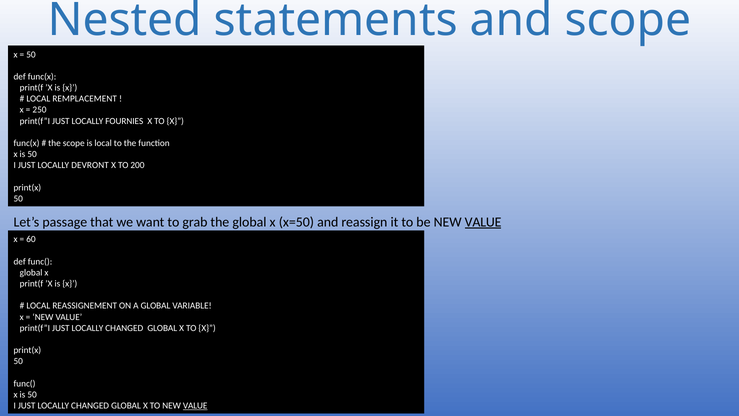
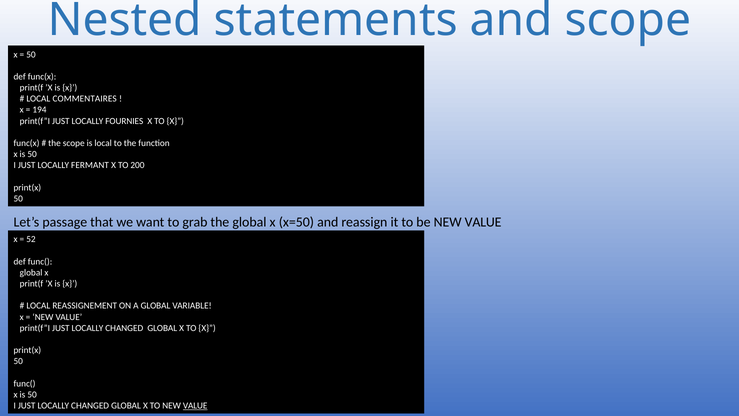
REMPLACEMENT: REMPLACEMENT -> COMMENTAIRES (85, 99)
250: 250 -> 194 (39, 110)
DEVRONT: DEVRONT -> FERMANT (90, 165)
VALUE underline: present -> none (483, 222)
60: 60 -> 52 (31, 239)
